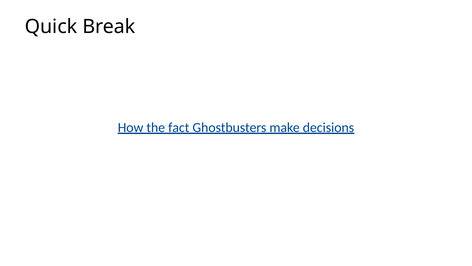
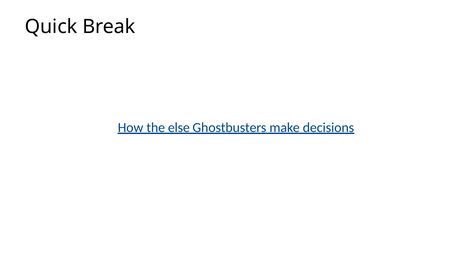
fact: fact -> else (179, 127)
